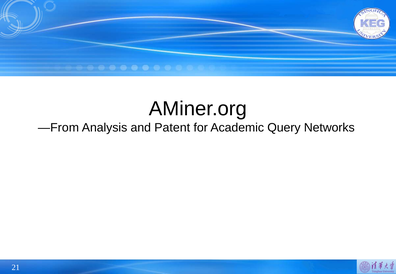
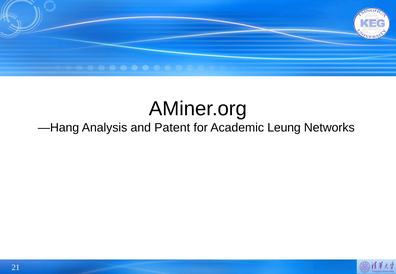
—From: —From -> —Hang (58, 128)
Query: Query -> Leung (284, 128)
